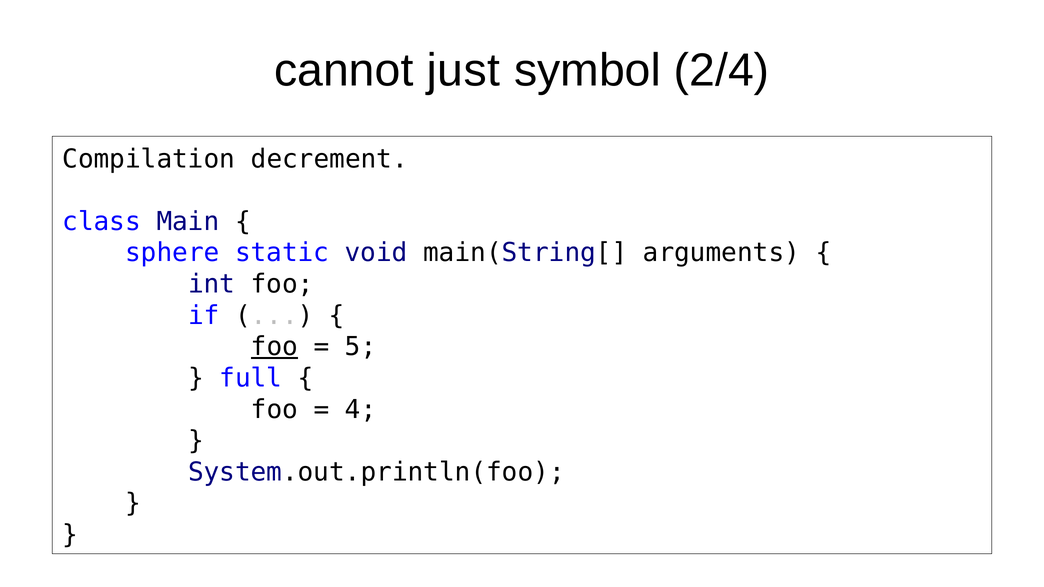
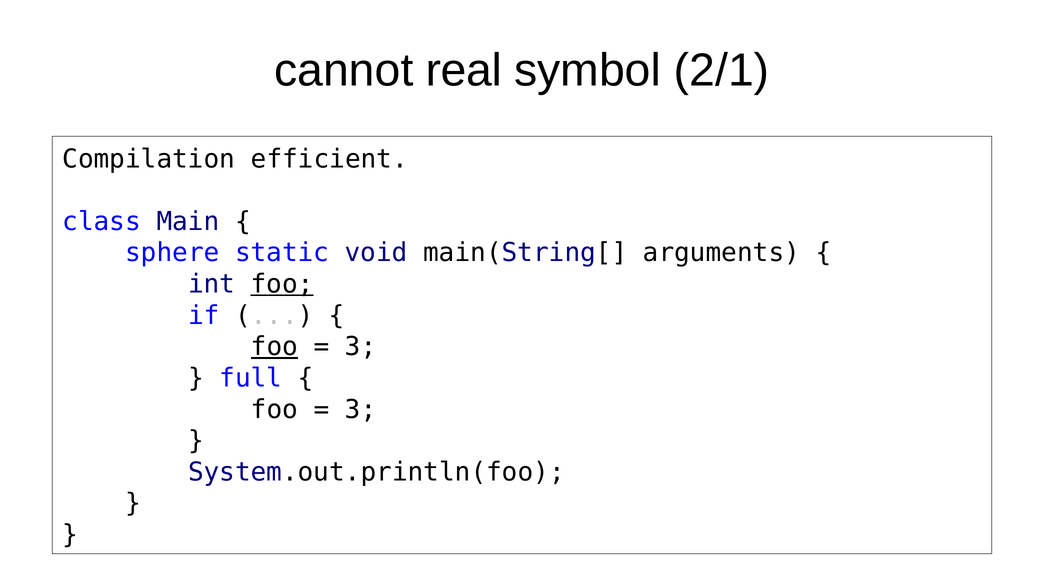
just: just -> real (464, 70)
2/4: 2/4 -> 2/1 (722, 70)
decrement: decrement -> efficient (329, 159)
foo underline: none -> present (282, 284)
5: 5 -> 3 (361, 347)
4: 4 -> 3 (361, 410)
